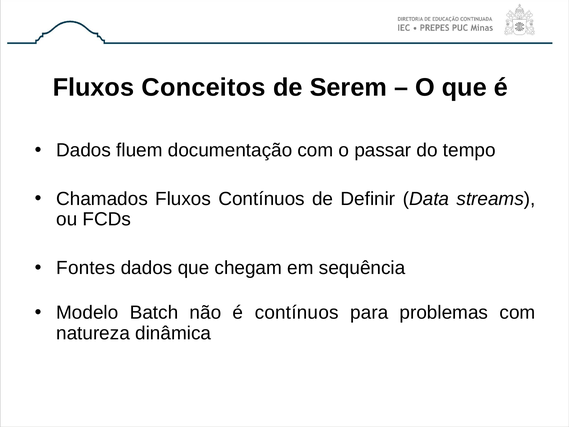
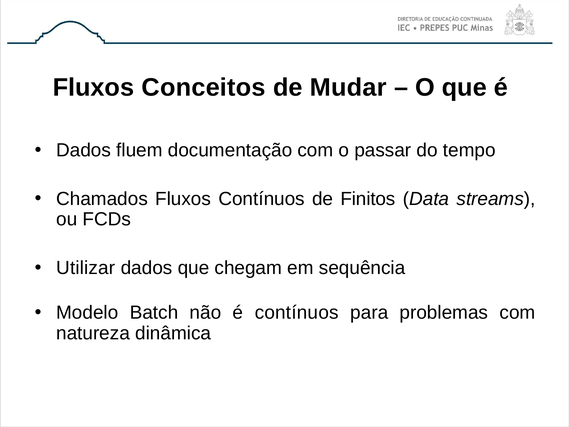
Serem: Serem -> Mudar (348, 87)
Definir: Definir -> Finitos (368, 199)
Fontes: Fontes -> Utilizar (86, 268)
